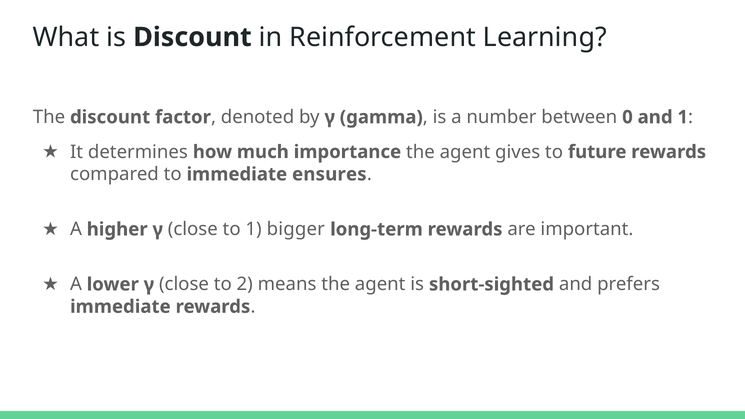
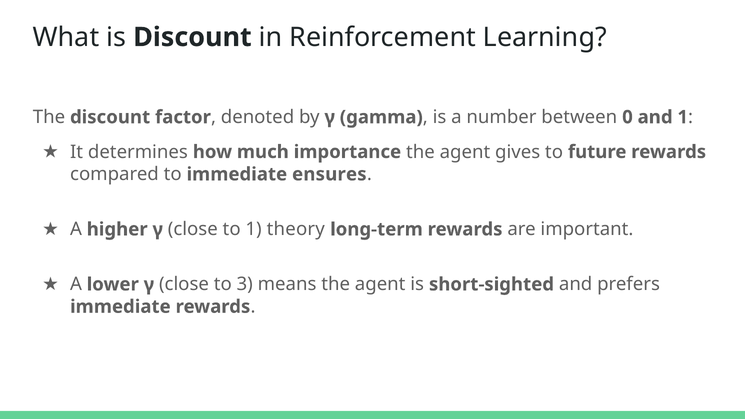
bigger: bigger -> theory (296, 229)
2: 2 -> 3 (245, 284)
